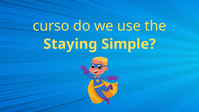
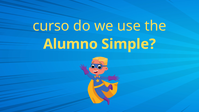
Staying: Staying -> Alumno (70, 44)
